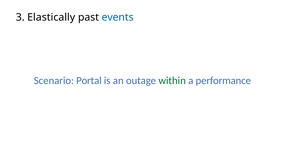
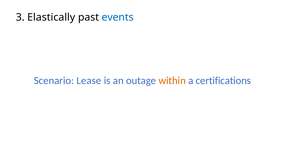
Portal: Portal -> Lease (89, 81)
within colour: green -> orange (172, 81)
performance: performance -> certifications (223, 81)
